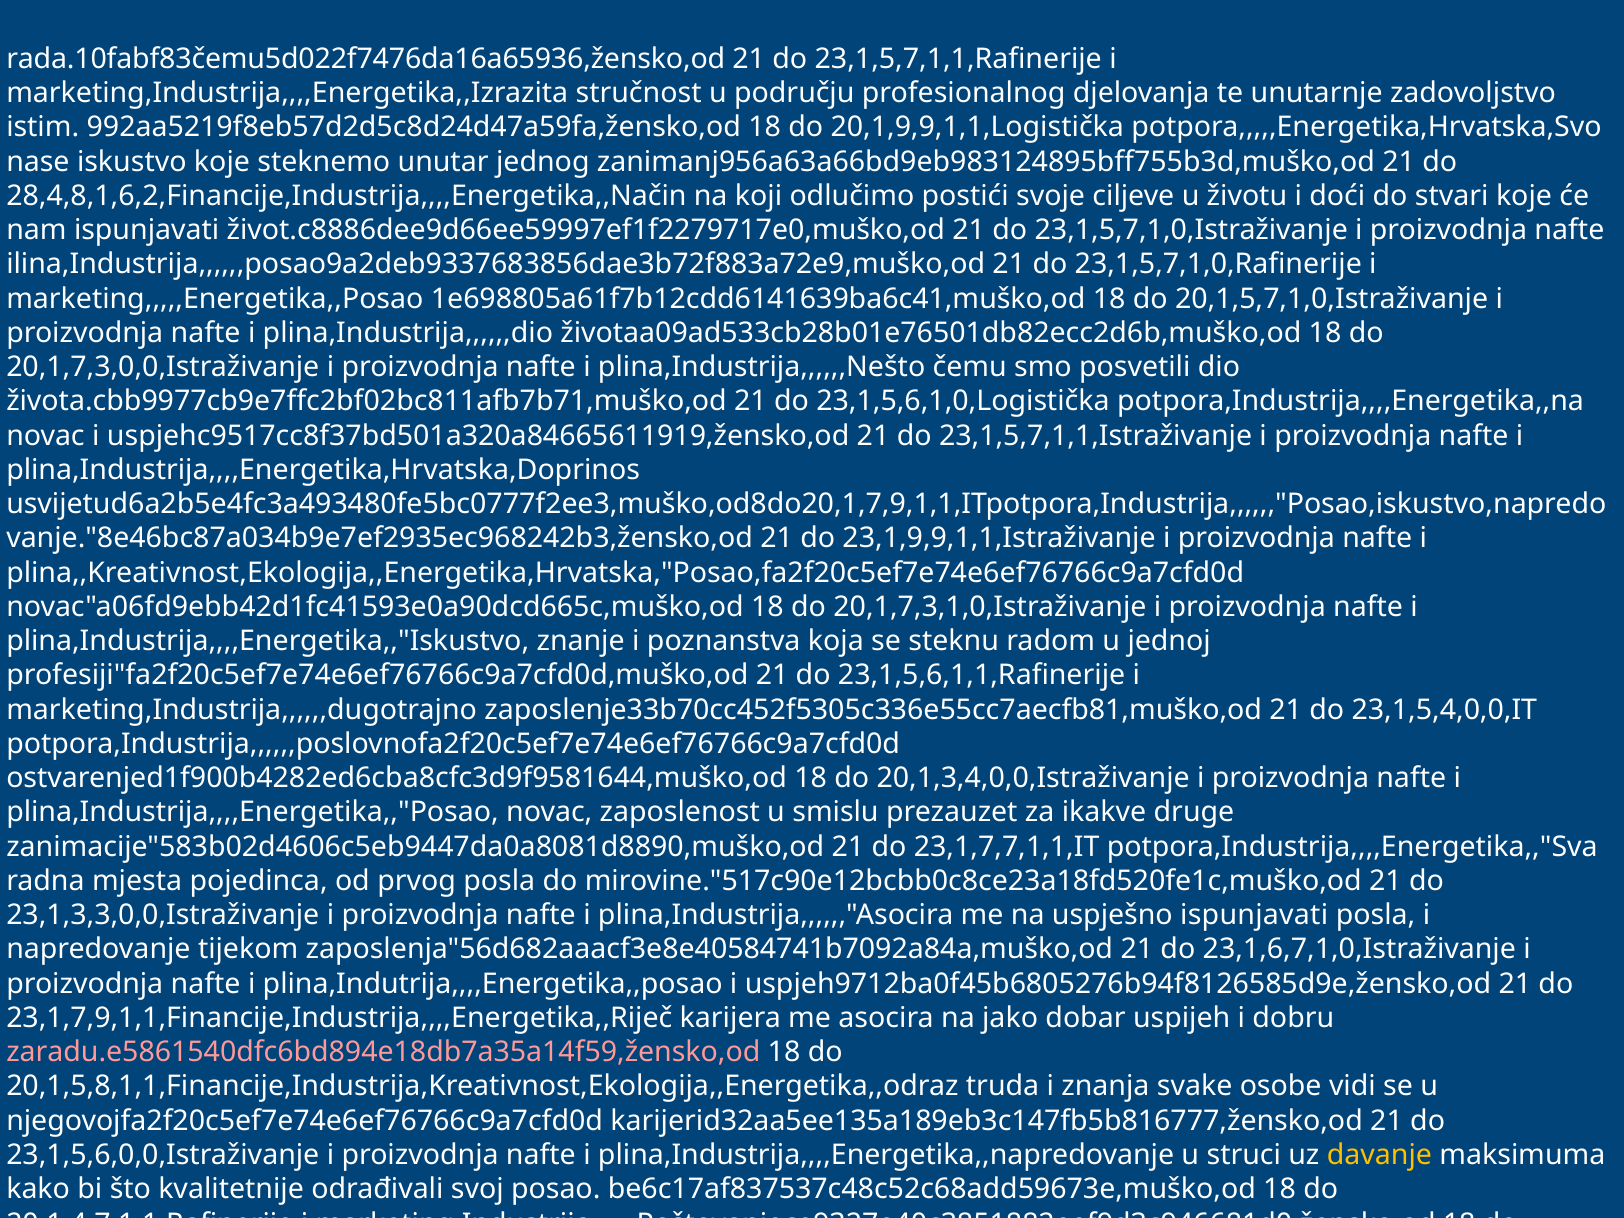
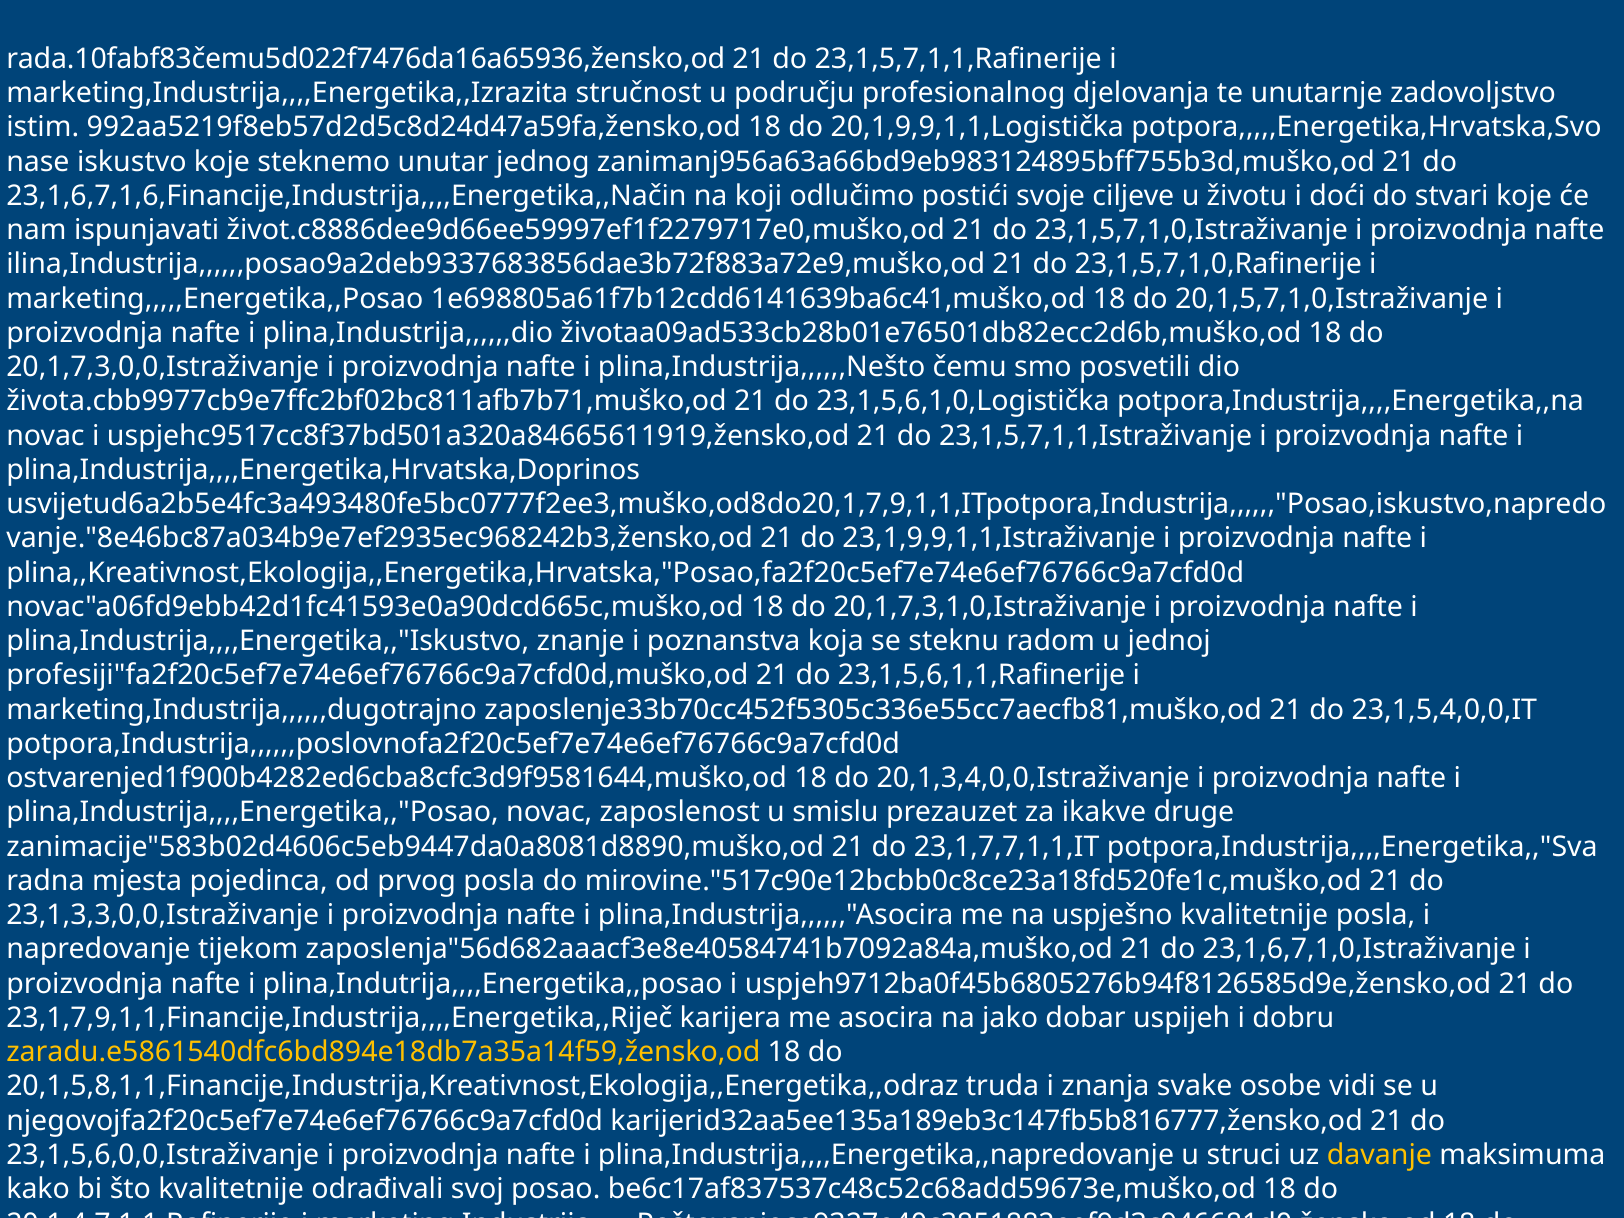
28,4,8,1,6,2,Financije,Industrija,,,,Energetika,,Način: 28,4,8,1,6,2,Financije,Industrija,,,,Energetika,,Način -> 23,1,6,7,1,6,Financije,Industrija,,,,Energetika,,Način (346, 196)
uspješno ispunjavati: ispunjavati -> kvalitetnije (1254, 915)
zaradu.e5861540dfc6bd894e18db7a35a14f59,žensko,od colour: pink -> yellow (383, 1052)
